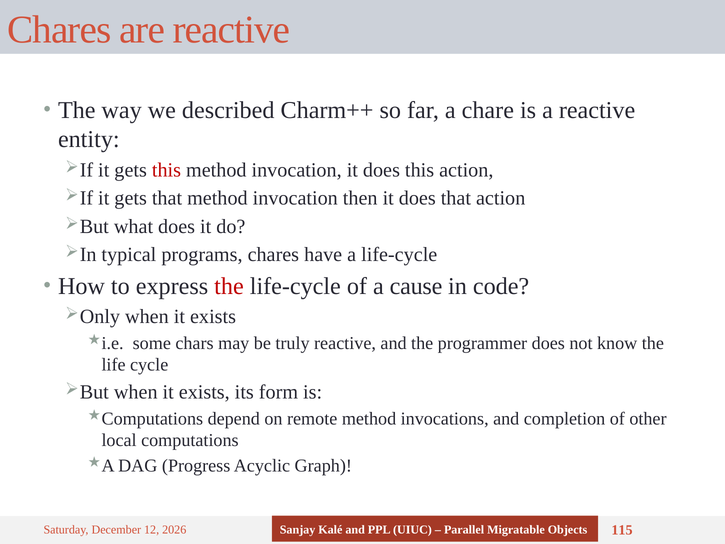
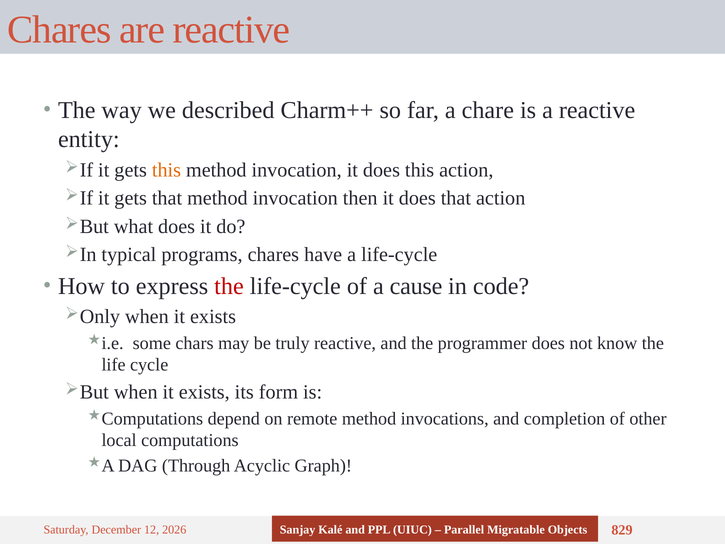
this colour: red -> orange (166, 170)
Progress: Progress -> Through (196, 465)
115: 115 -> 829 (622, 530)
